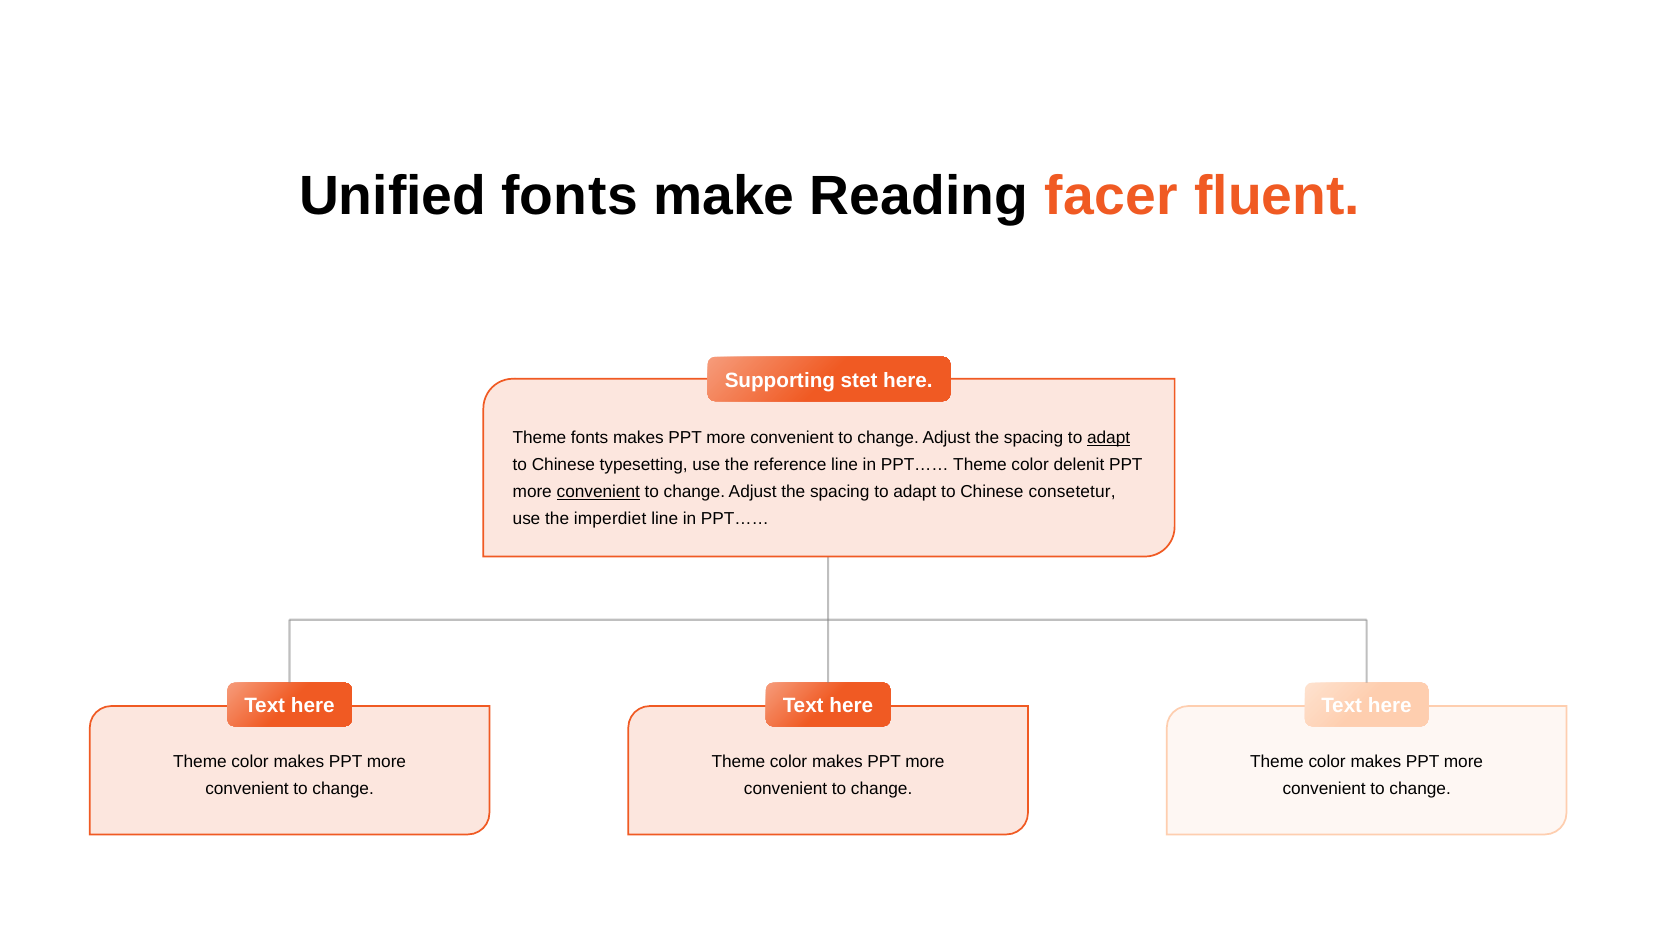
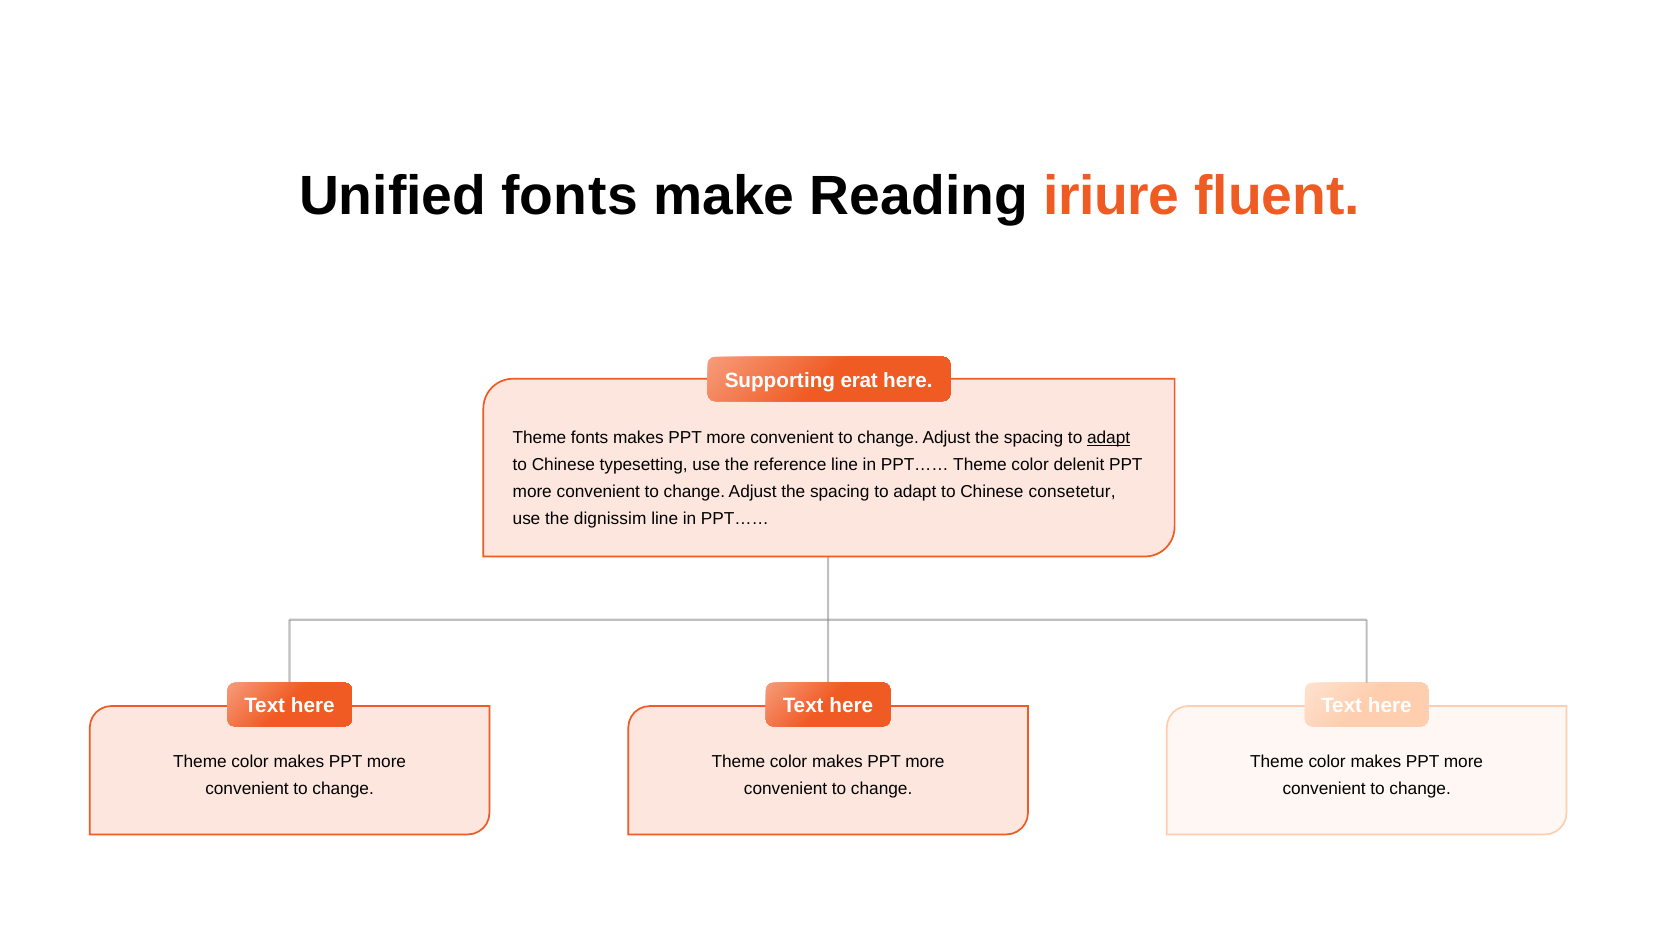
facer: facer -> iriure (1112, 196)
stet: stet -> erat (859, 380)
convenient underline: present -> none (598, 492)
imperdiet: imperdiet -> dignissim (610, 519)
